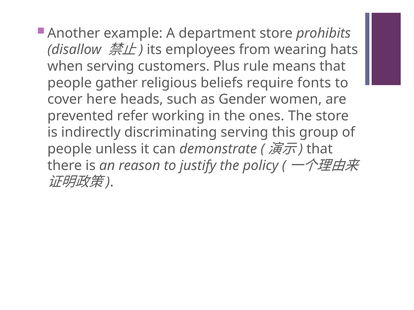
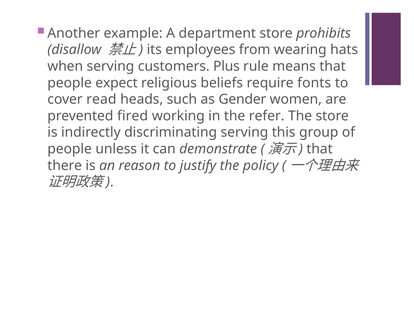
gather: gather -> expect (117, 83)
here: here -> read (101, 99)
refer: refer -> fired (133, 116)
ones: ones -> refer (267, 116)
